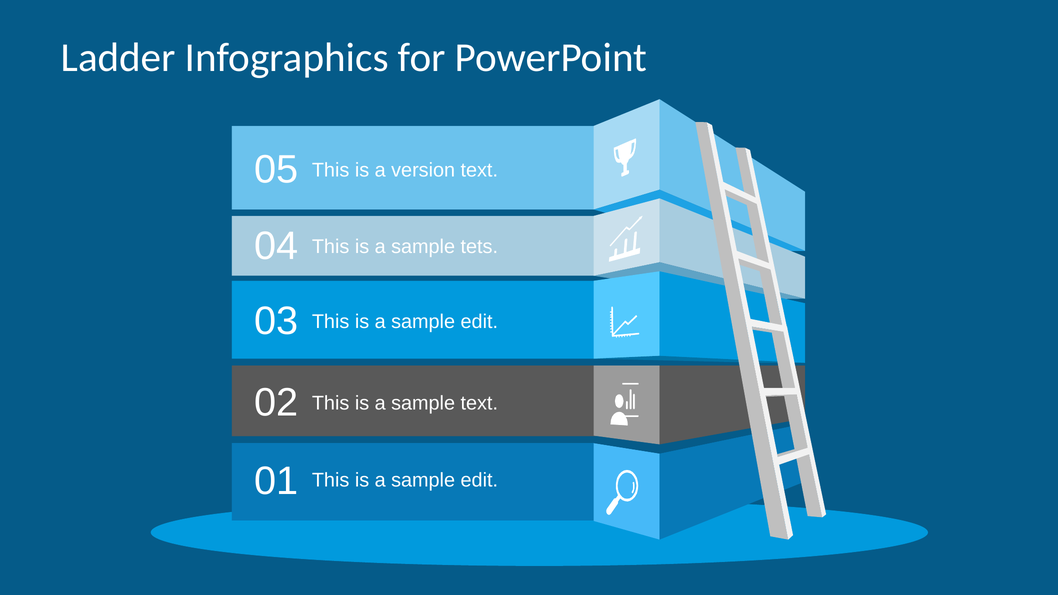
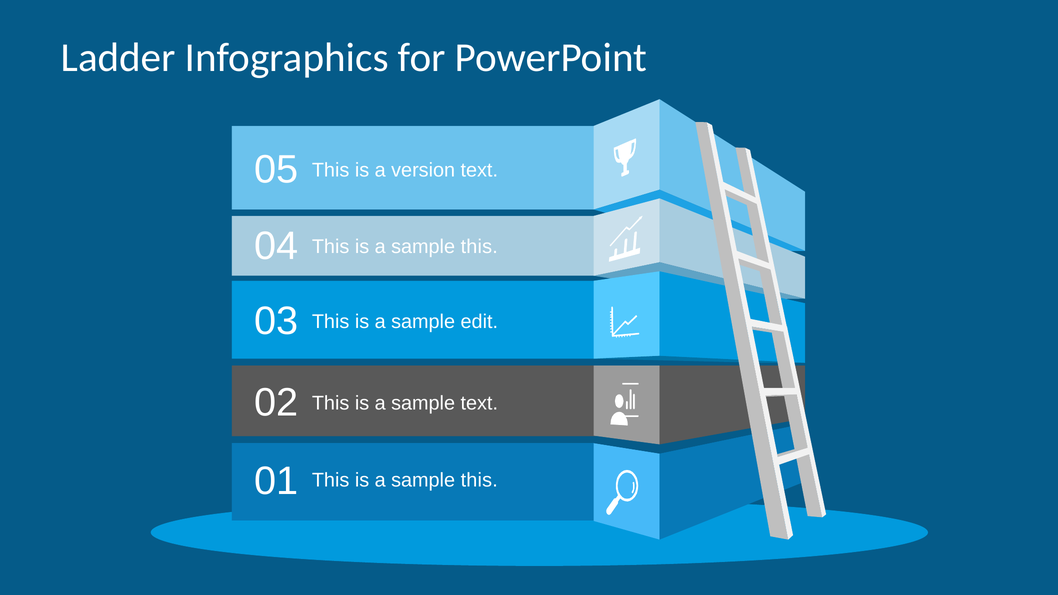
tets: tets -> this (479, 247)
edit: edit -> this (479, 480)
